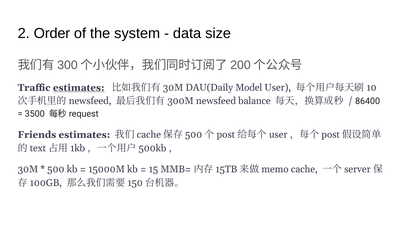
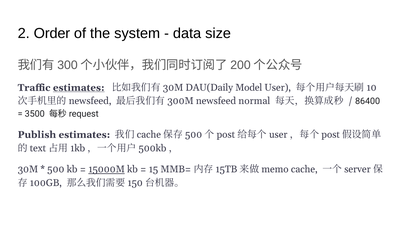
balance: balance -> normal (254, 101)
Friends: Friends -> Publish (37, 134)
15000M underline: none -> present (107, 169)
